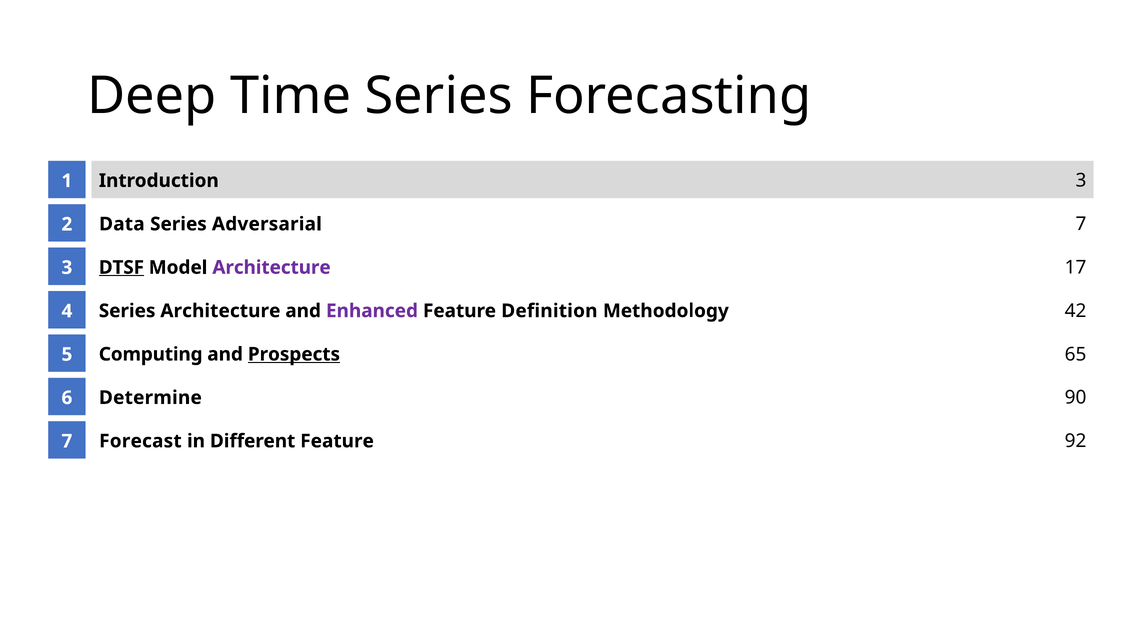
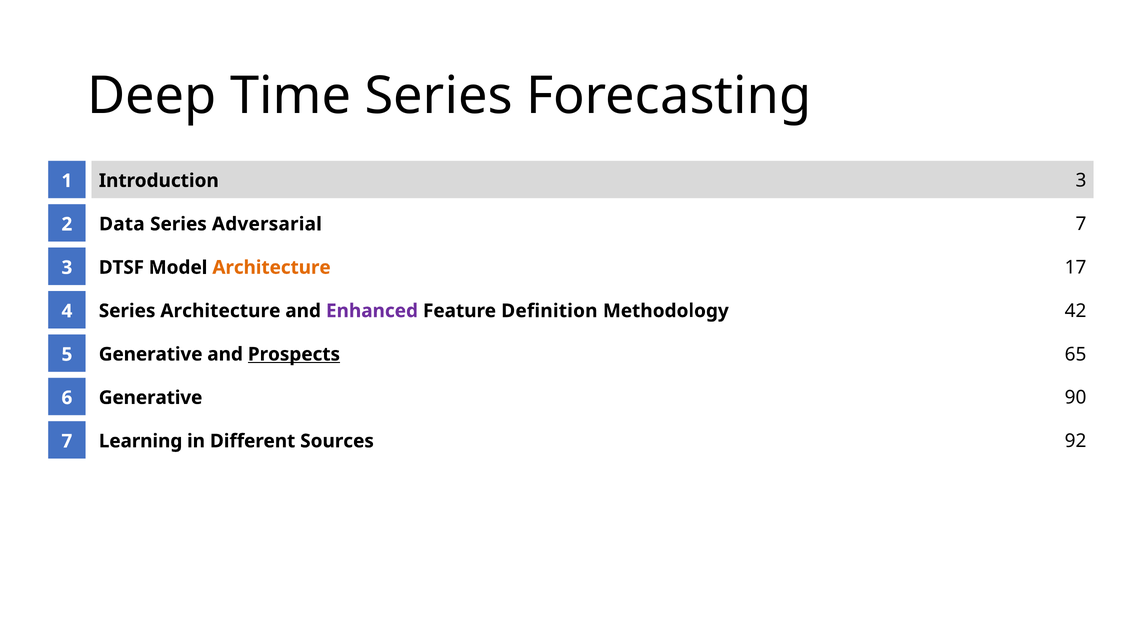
DTSF underline: present -> none (121, 268)
Architecture colour: purple -> orange (272, 268)
Computing: Computing -> Generative (151, 354)
Determine: Determine -> Generative (151, 398)
Forecast: Forecast -> Learning (141, 441)
Different Feature: Feature -> Sources (337, 441)
